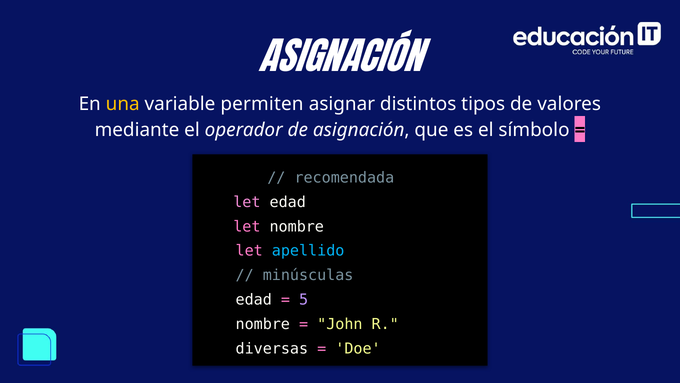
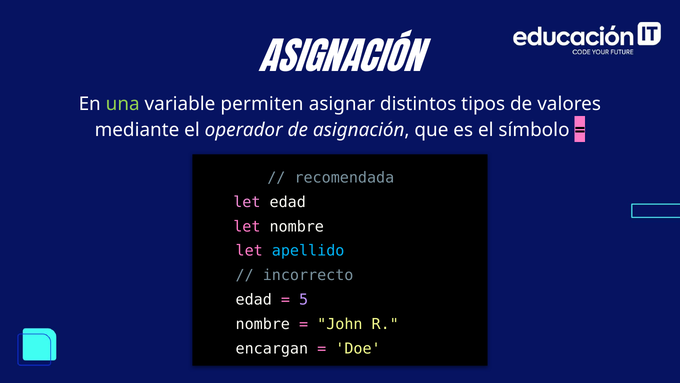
una colour: yellow -> light green (123, 104)
minúsculas: minúsculas -> incorrecto (308, 275)
diversas: diversas -> encargan (272, 348)
